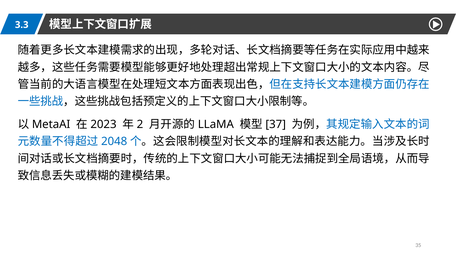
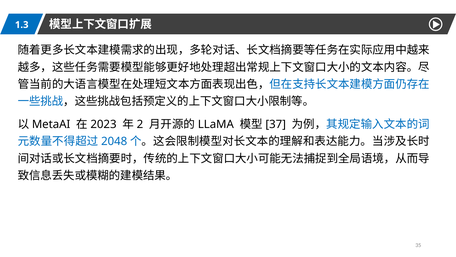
3.3: 3.3 -> 1.3 (22, 25)
